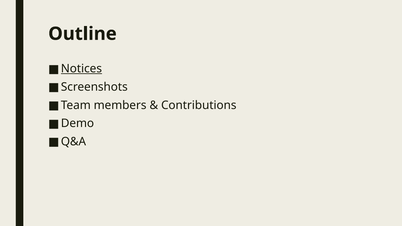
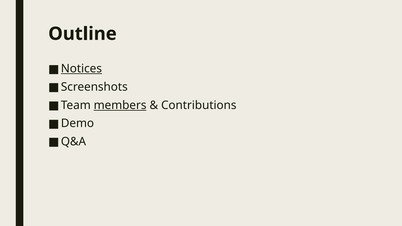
members underline: none -> present (120, 105)
